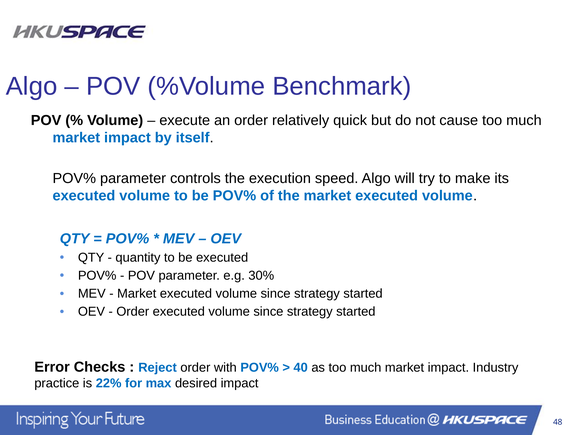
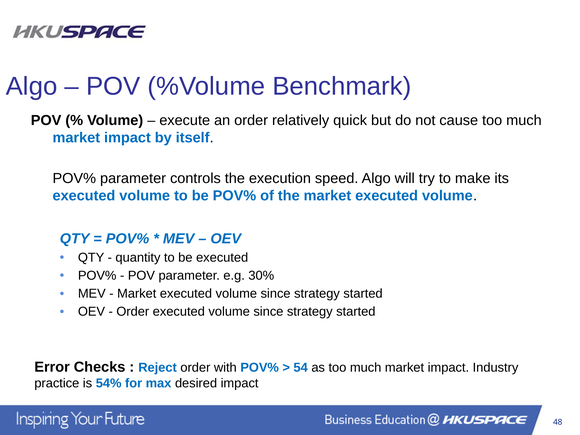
40: 40 -> 54 (301, 368)
22%: 22% -> 54% (109, 383)
